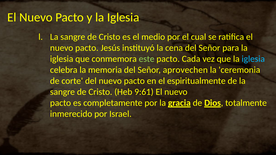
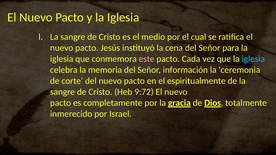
este colour: light green -> pink (147, 59)
aprovechen: aprovechen -> información (185, 70)
9:61: 9:61 -> 9:72 (144, 92)
